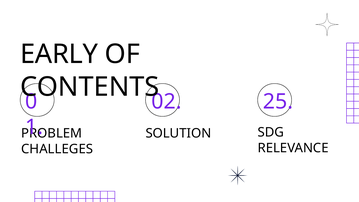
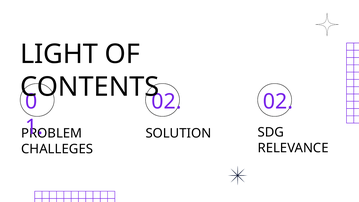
EARLY: EARLY -> LIGHT (59, 54)
02 25: 25 -> 02 (278, 101)
